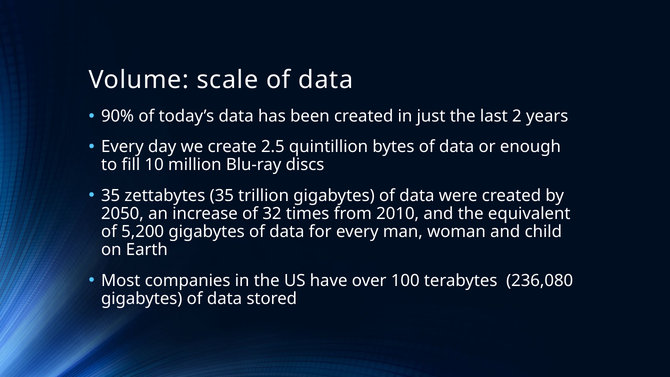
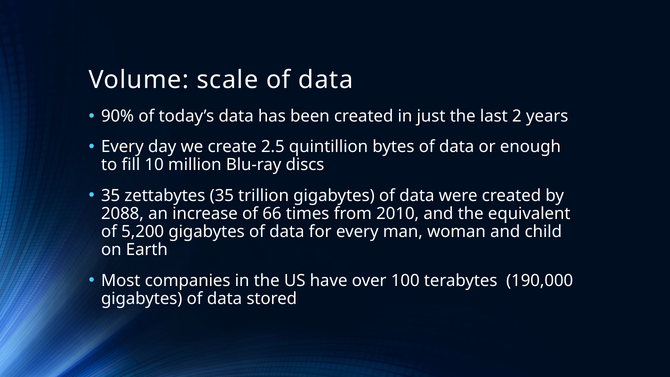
2050: 2050 -> 2088 (122, 214)
32: 32 -> 66 (272, 214)
236,080: 236,080 -> 190,000 (540, 280)
